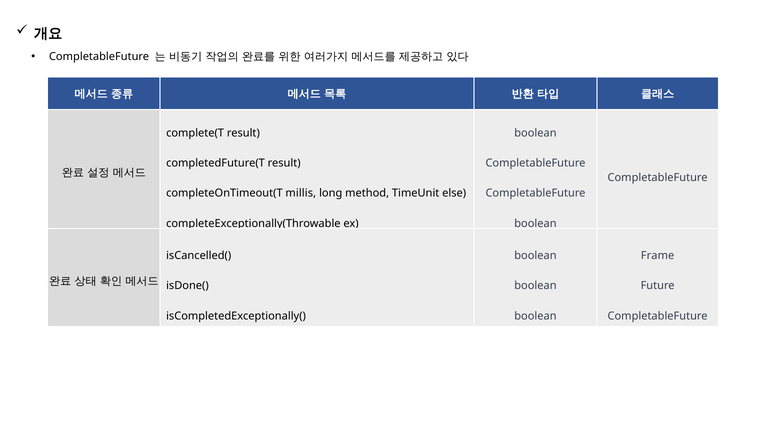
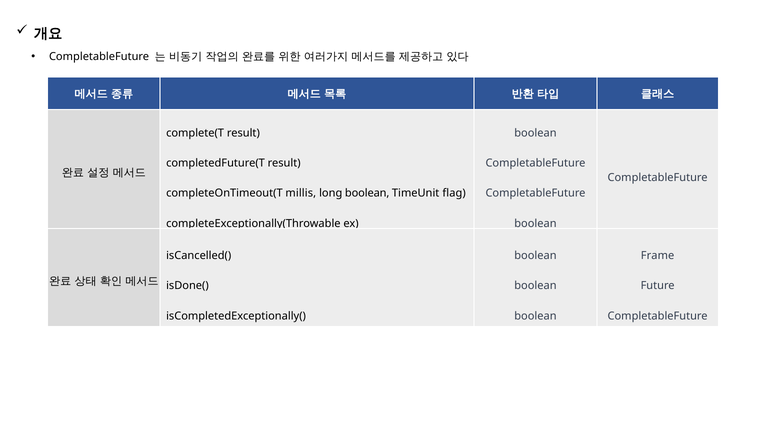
long method: method -> boolean (367, 193)
else: else -> flag (454, 193)
